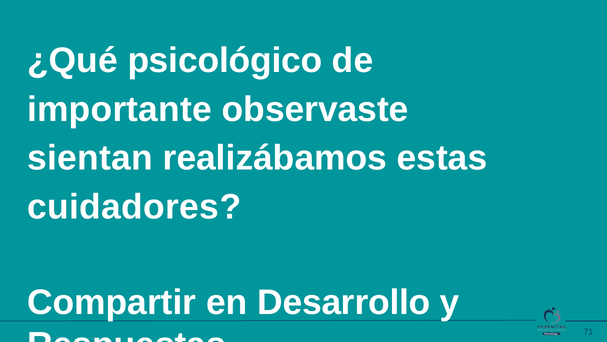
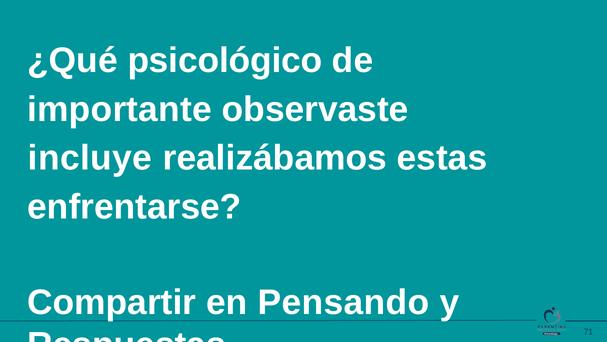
sientan: sientan -> incluye (90, 158)
cuidadores: cuidadores -> enfrentarse (134, 207)
Desarrollo: Desarrollo -> Pensando (343, 302)
